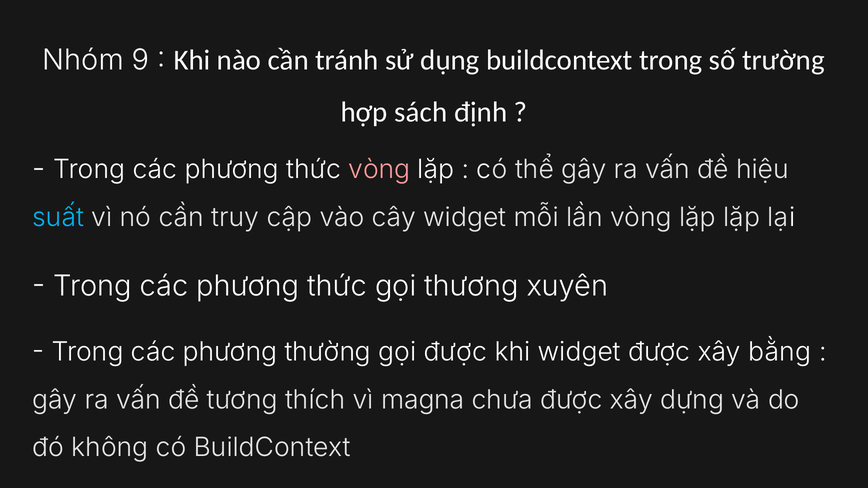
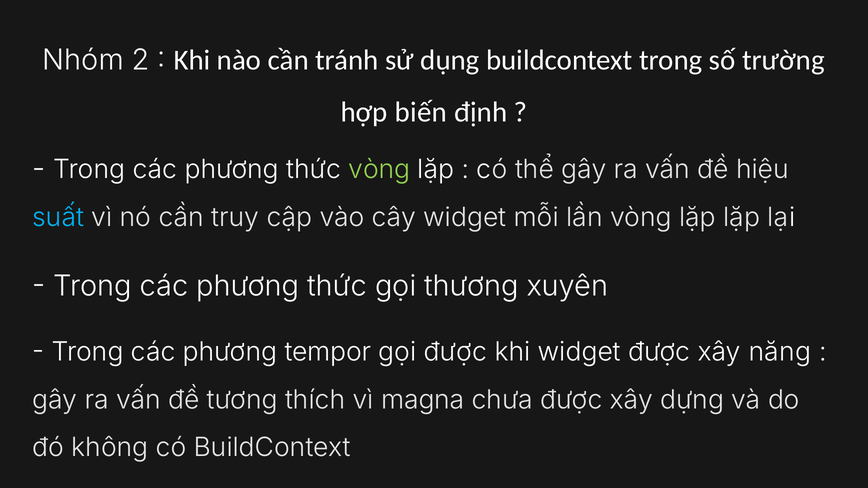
9: 9 -> 2 (141, 60)
sách: sách -> biến (421, 112)
vòng colour: pink -> light green (379, 170)
thường: thường -> tempor (328, 352)
bằng: bằng -> năng (780, 352)
